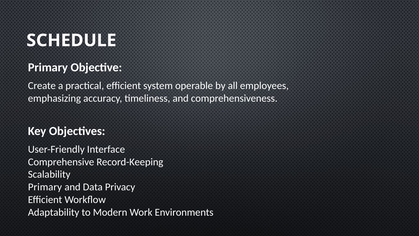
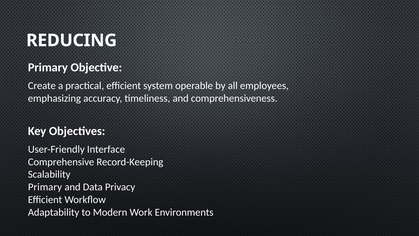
SCHEDULE: SCHEDULE -> REDUCING (72, 40)
